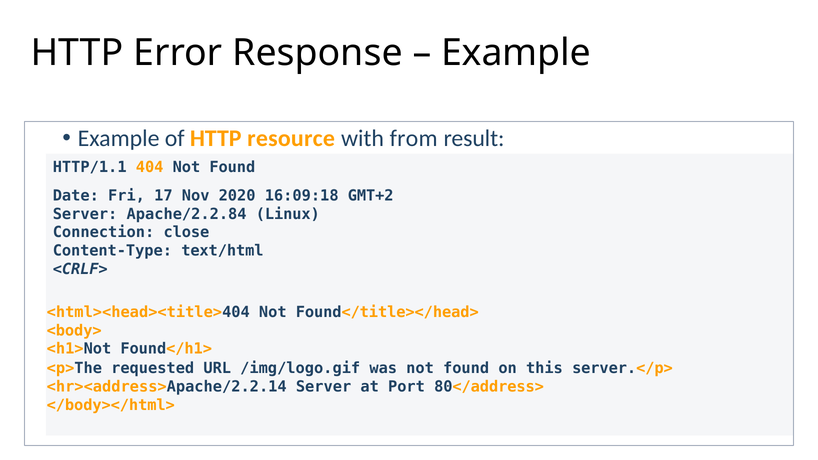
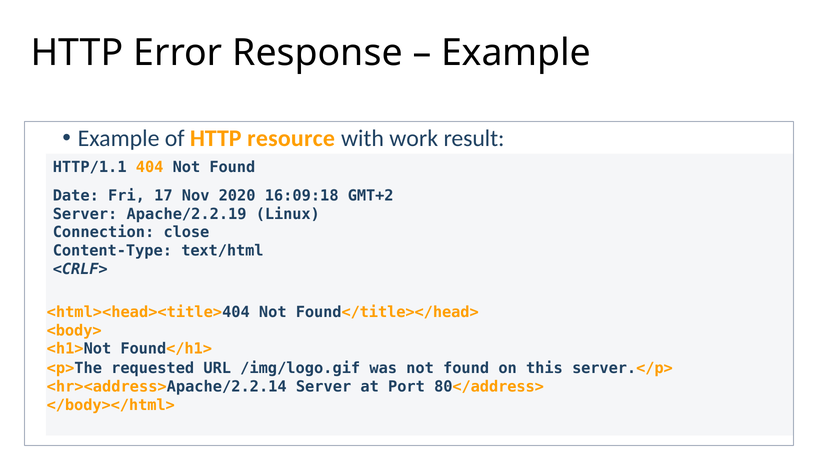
from: from -> work (414, 138)
Apache/2.2.84: Apache/2.2.84 -> Apache/2.2.19 (187, 214)
